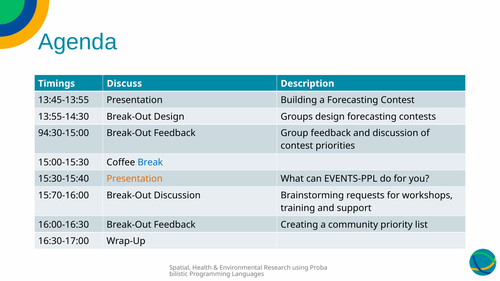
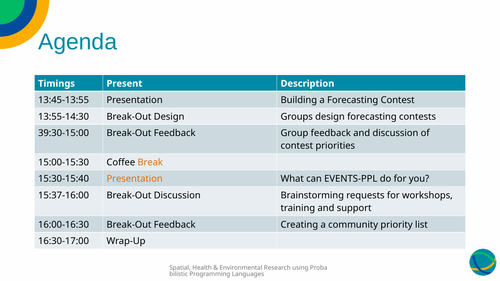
Discuss: Discuss -> Present (124, 84)
94:30-15:00: 94:30-15:00 -> 39:30-15:00 (64, 133)
Break colour: blue -> orange (150, 162)
15:70-16:00: 15:70-16:00 -> 15:37-16:00 (64, 196)
